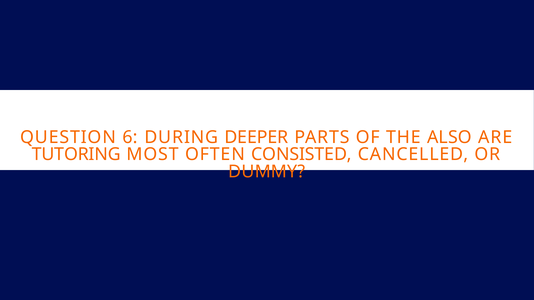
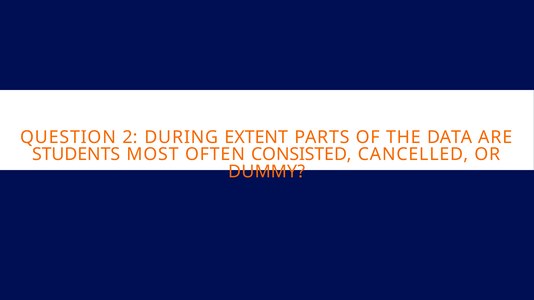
6: 6 -> 2 (130, 137)
DEEPER: DEEPER -> EXTENT (256, 137)
ALSO: ALSO -> DATA (450, 137)
TUTORING: TUTORING -> STUDENTS (76, 155)
